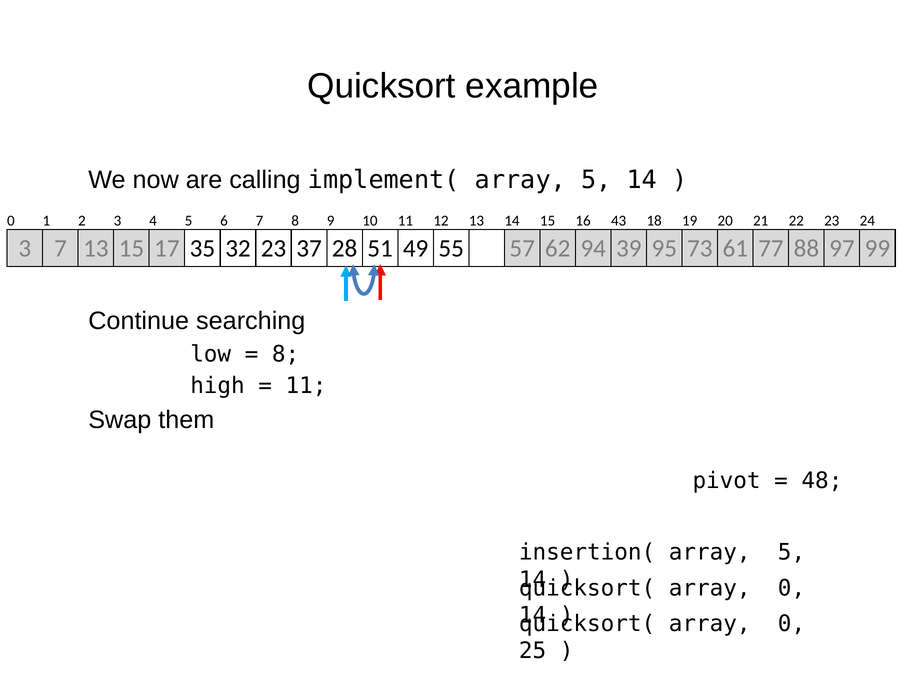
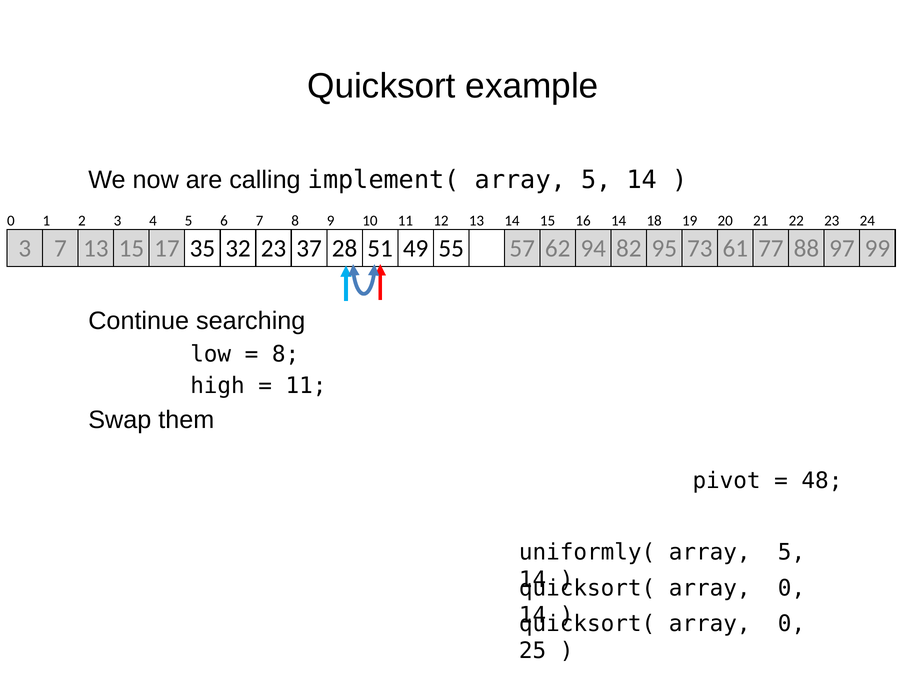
16 43: 43 -> 14 (619, 221)
39: 39 -> 82 (629, 248)
insertion(: insertion( -> uniformly( (587, 552)
